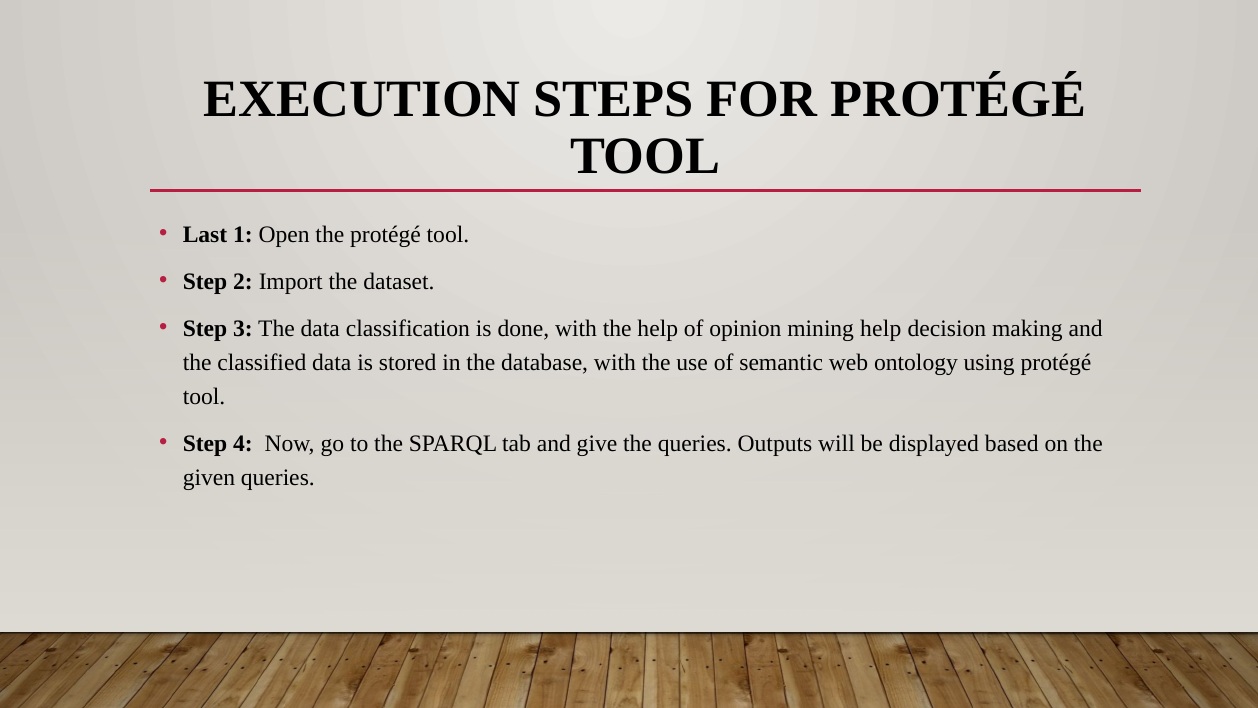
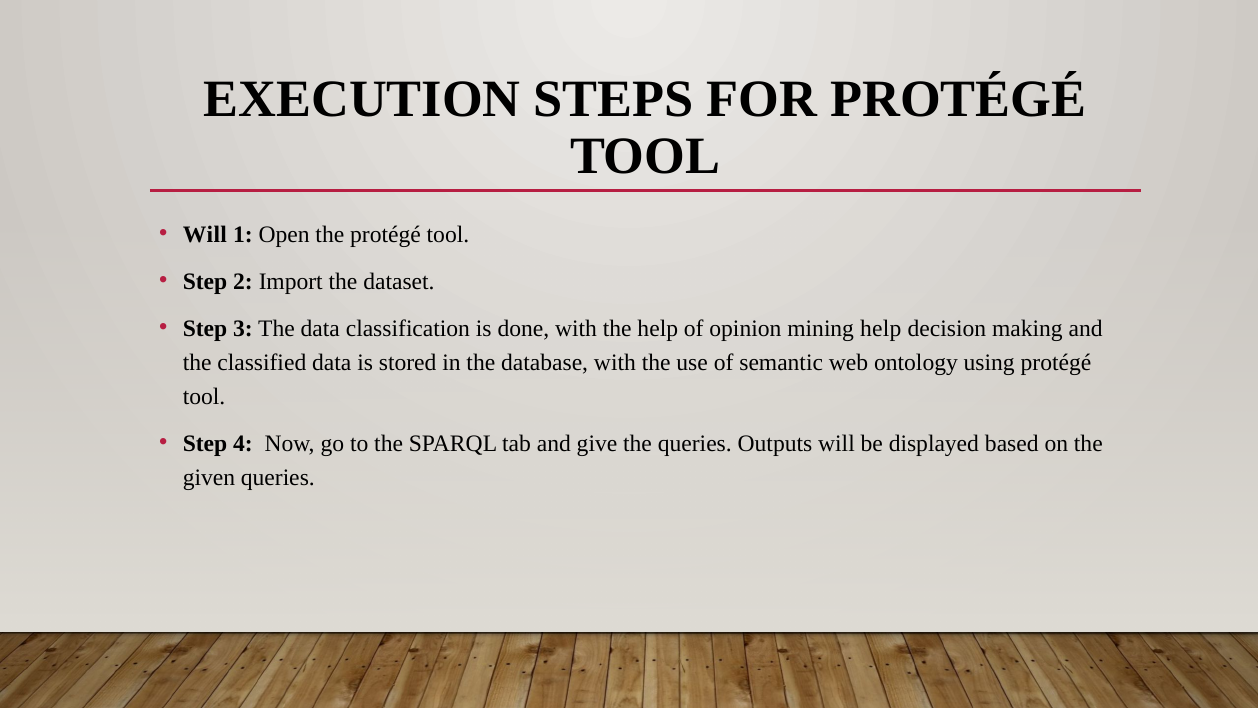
Last: Last -> Will (205, 234)
